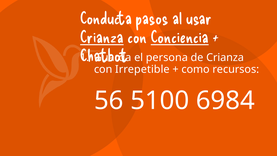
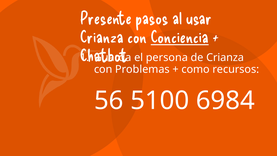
Conducta: Conducta -> Presente (106, 19)
Crianza underline: present -> none (102, 37)
Irrepetible: Irrepetible -> Problemas (142, 69)
